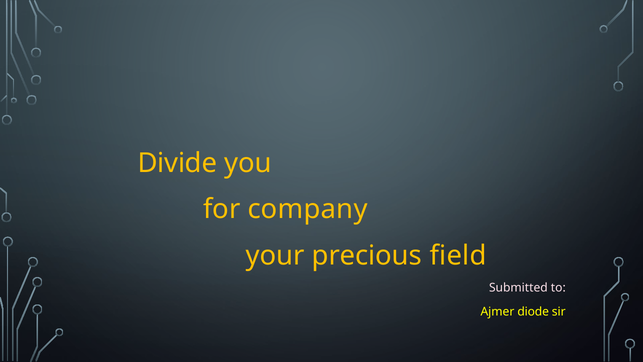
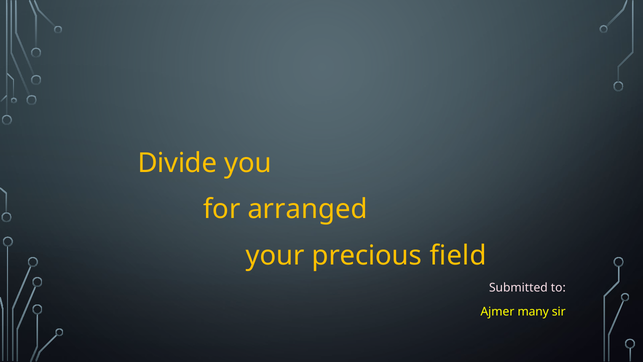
company: company -> arranged (308, 209)
diode: diode -> many (533, 312)
